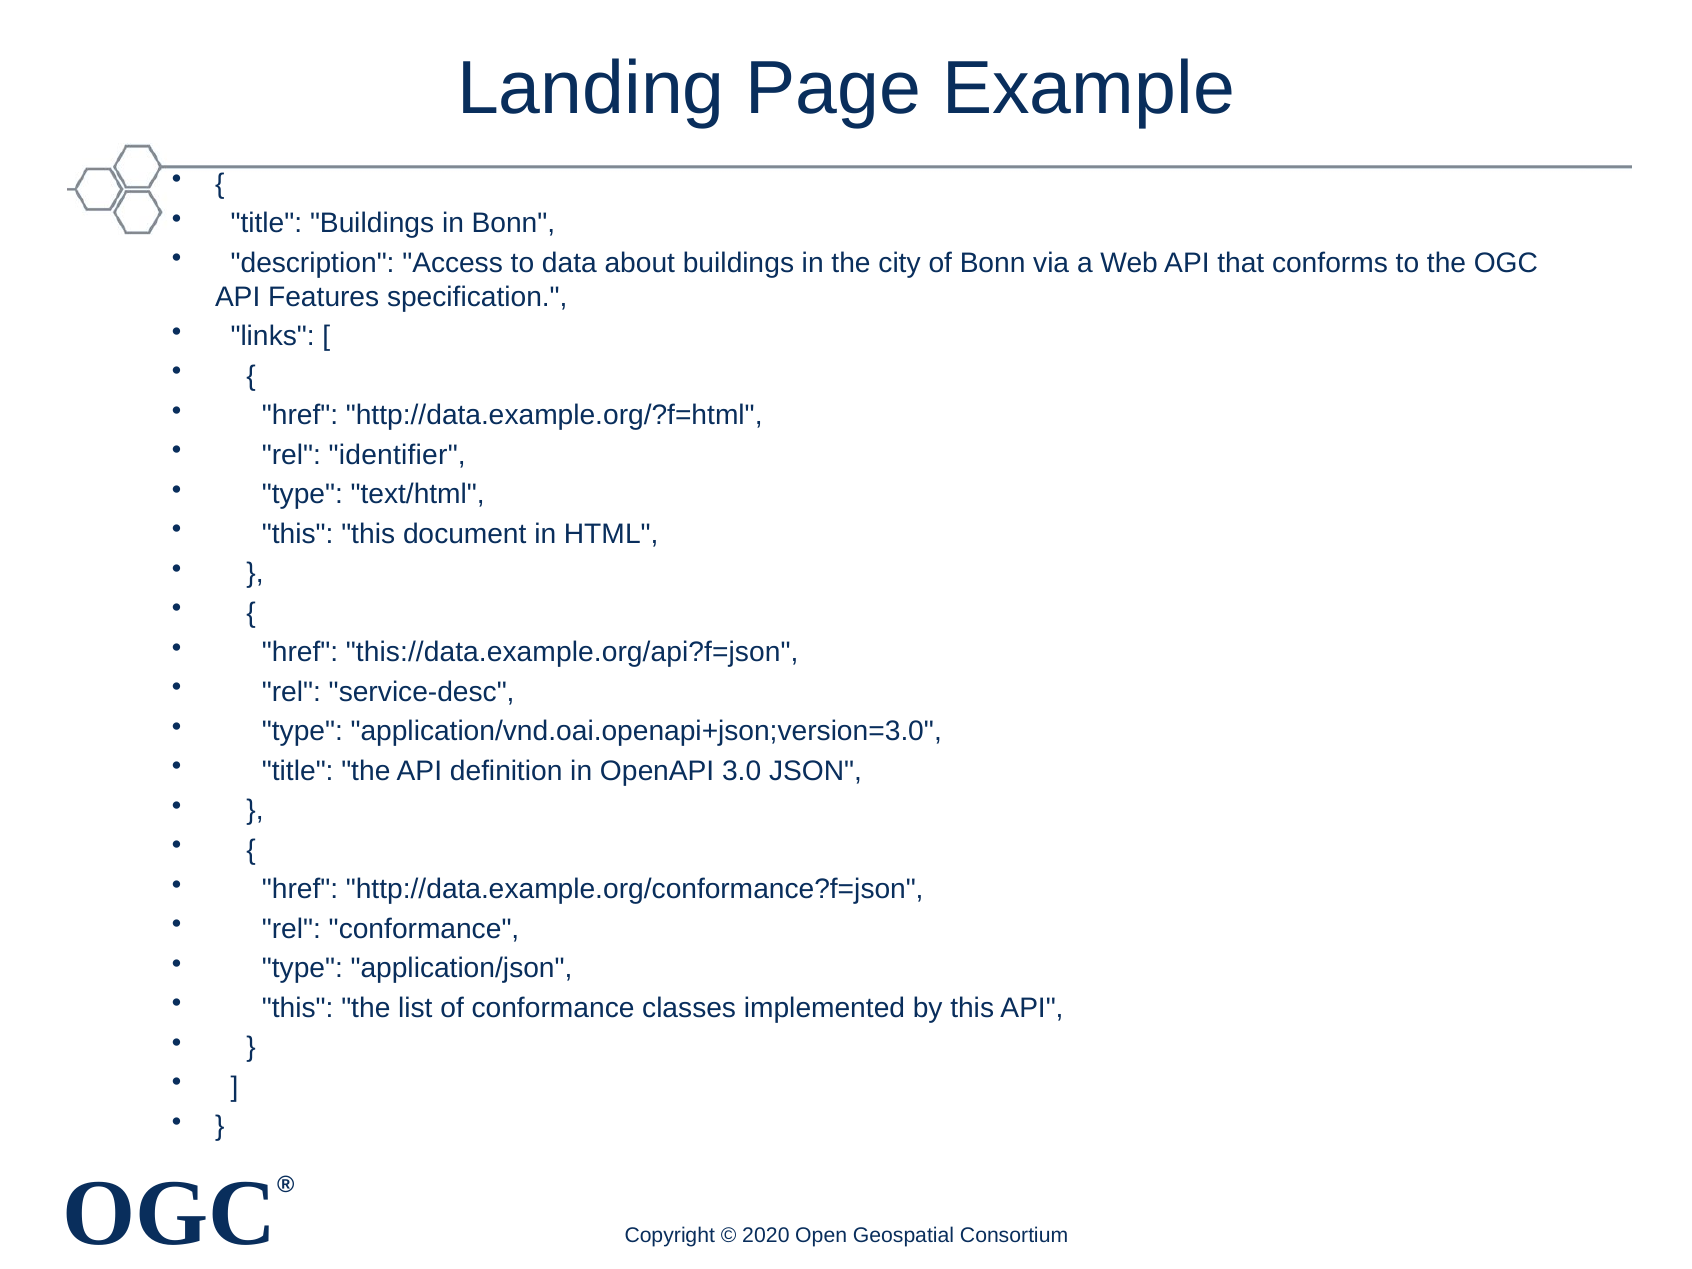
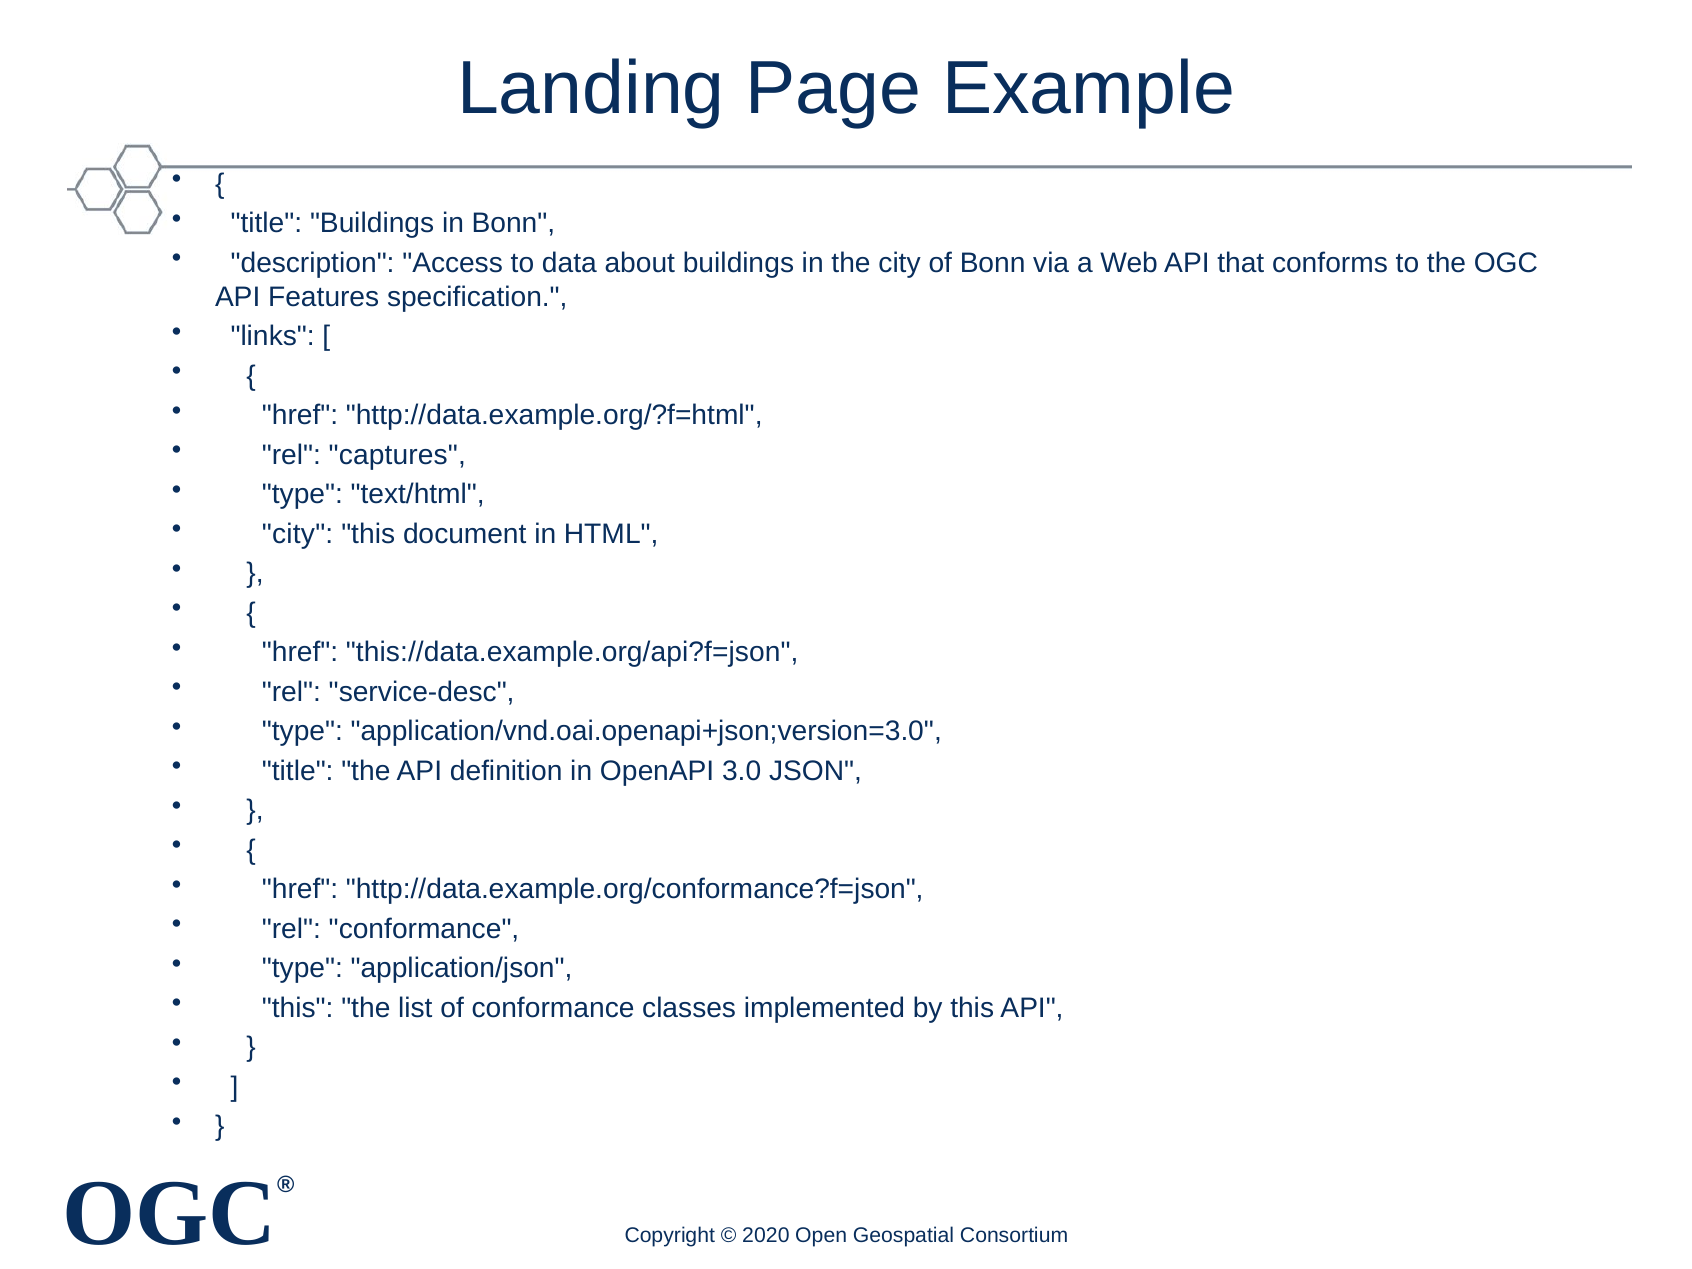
identifier: identifier -> captures (397, 455)
this: this -> city (298, 534)
